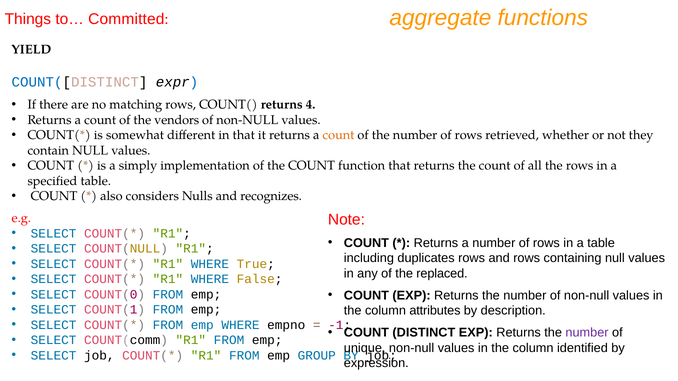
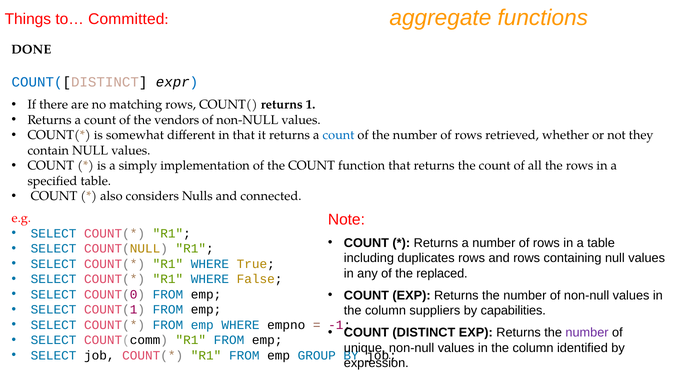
YIELD: YIELD -> DONE (31, 50)
4: 4 -> 1 (311, 105)
count colour: orange -> blue (338, 135)
recognizes: recognizes -> connected (271, 196)
attributes: attributes -> suppliers (435, 311)
description: description -> capabilities (513, 311)
